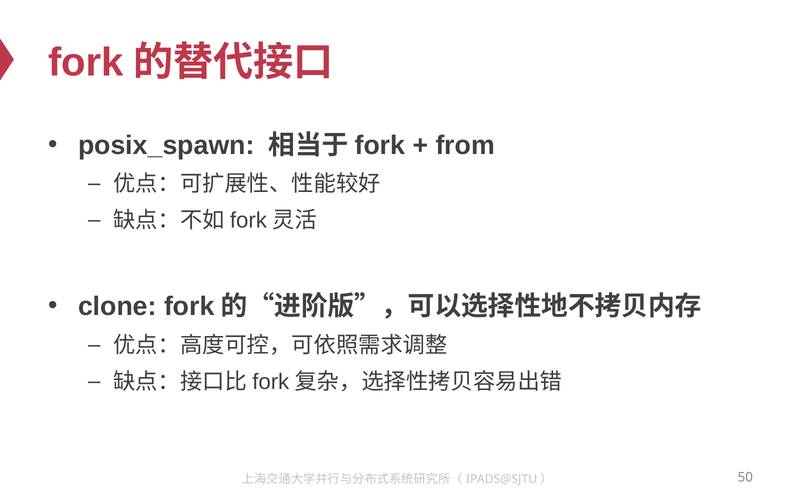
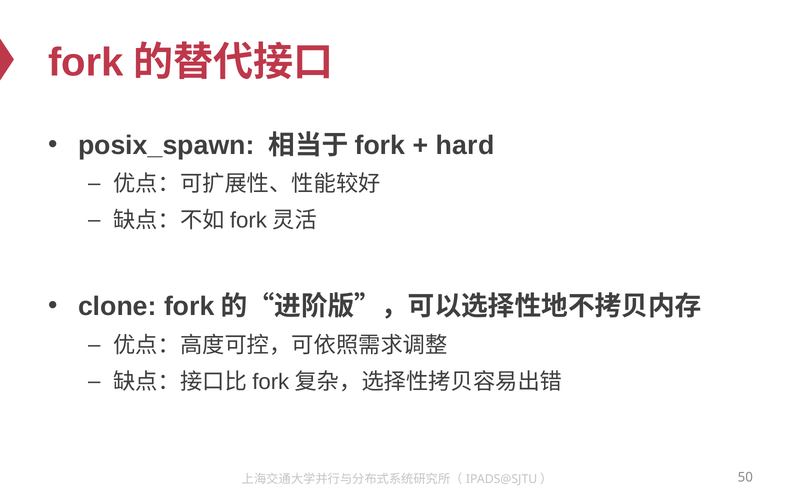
from: from -> hard (465, 145)
